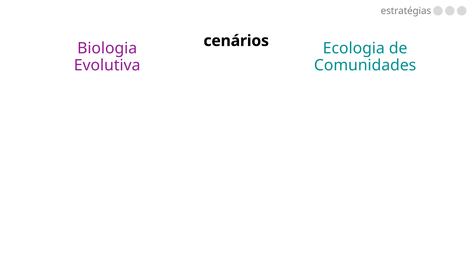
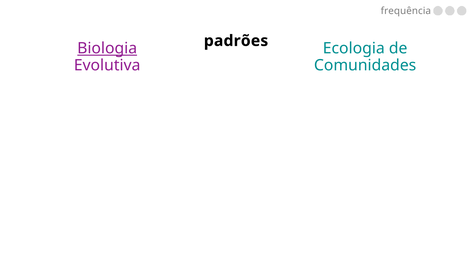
estratégias: estratégias -> frequência (406, 11)
cenários: cenários -> padrões (236, 41)
Biologia underline: none -> present (107, 49)
